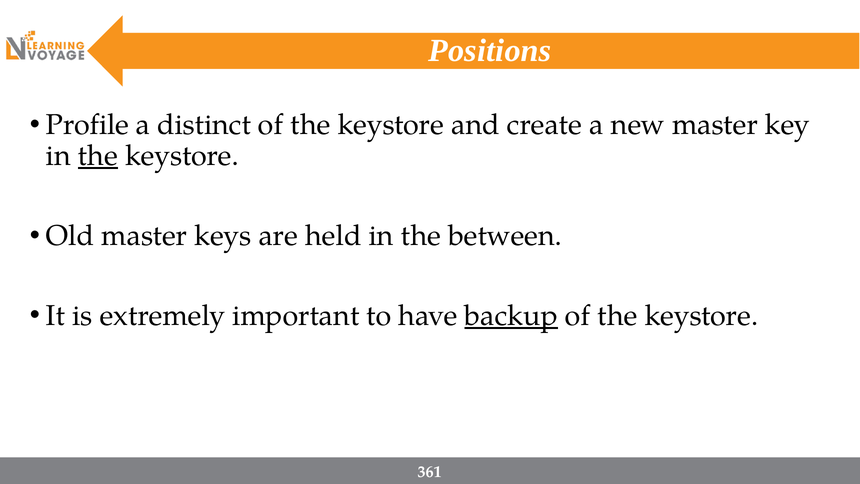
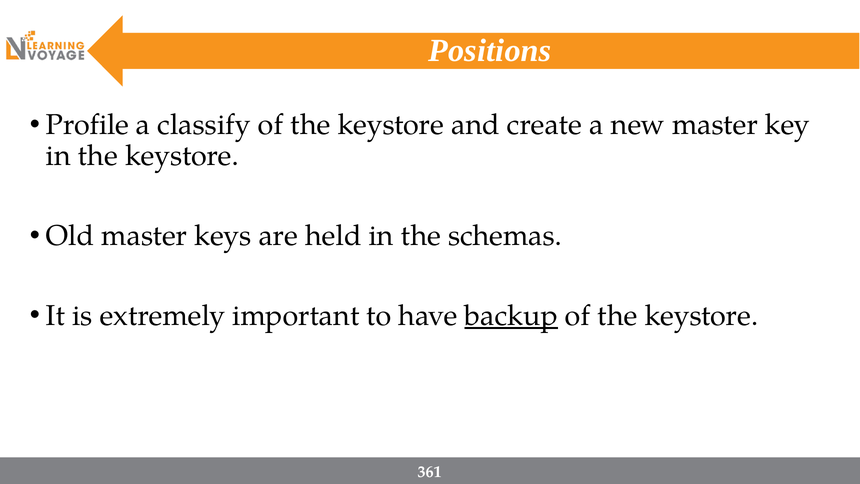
distinct: distinct -> classify (204, 125)
the underline: present -> none (98, 156)
between: between -> schemas (505, 236)
